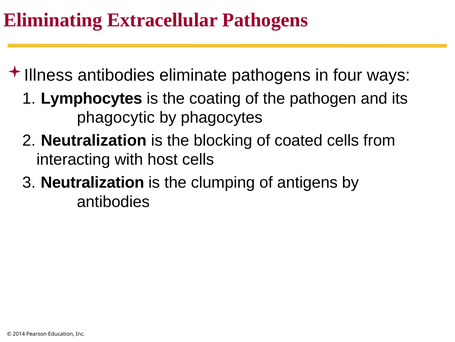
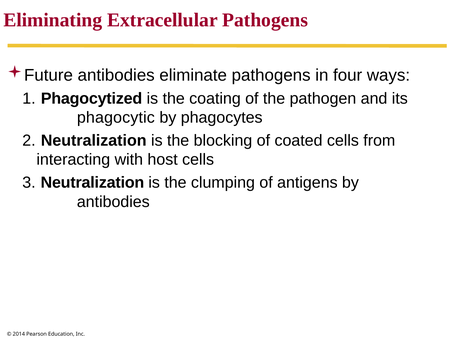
Illness: Illness -> Future (49, 75)
Lymphocytes: Lymphocytes -> Phagocytized (92, 98)
